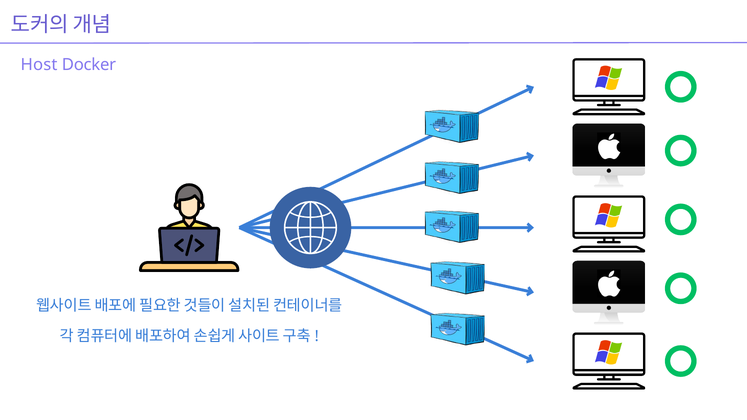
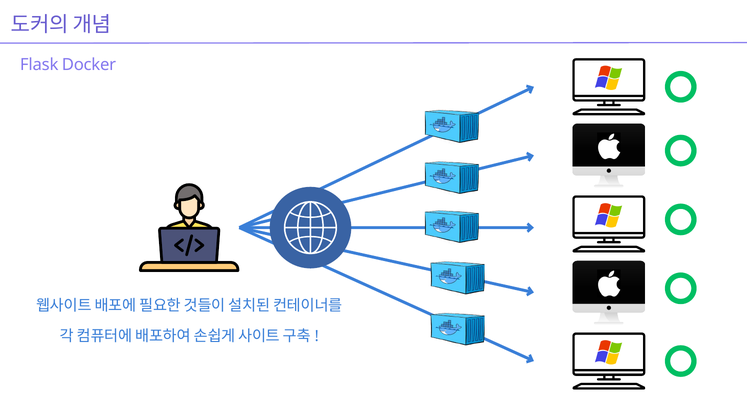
Host: Host -> Flask (39, 65)
